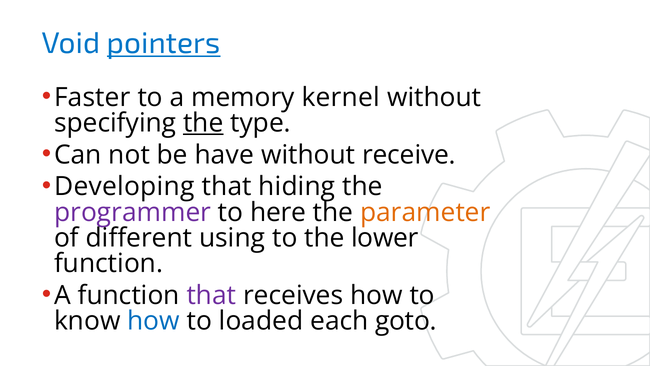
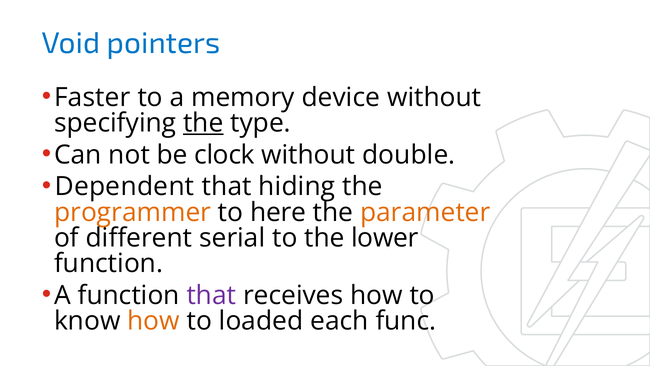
pointers underline: present -> none (164, 43)
kernel: kernel -> device (341, 97)
have: have -> clock (225, 155)
receive: receive -> double (409, 155)
Developing: Developing -> Dependent (124, 186)
programmer colour: purple -> orange (133, 212)
using: using -> serial (232, 238)
how colour: blue -> orange (154, 321)
goto: goto -> func (406, 321)
